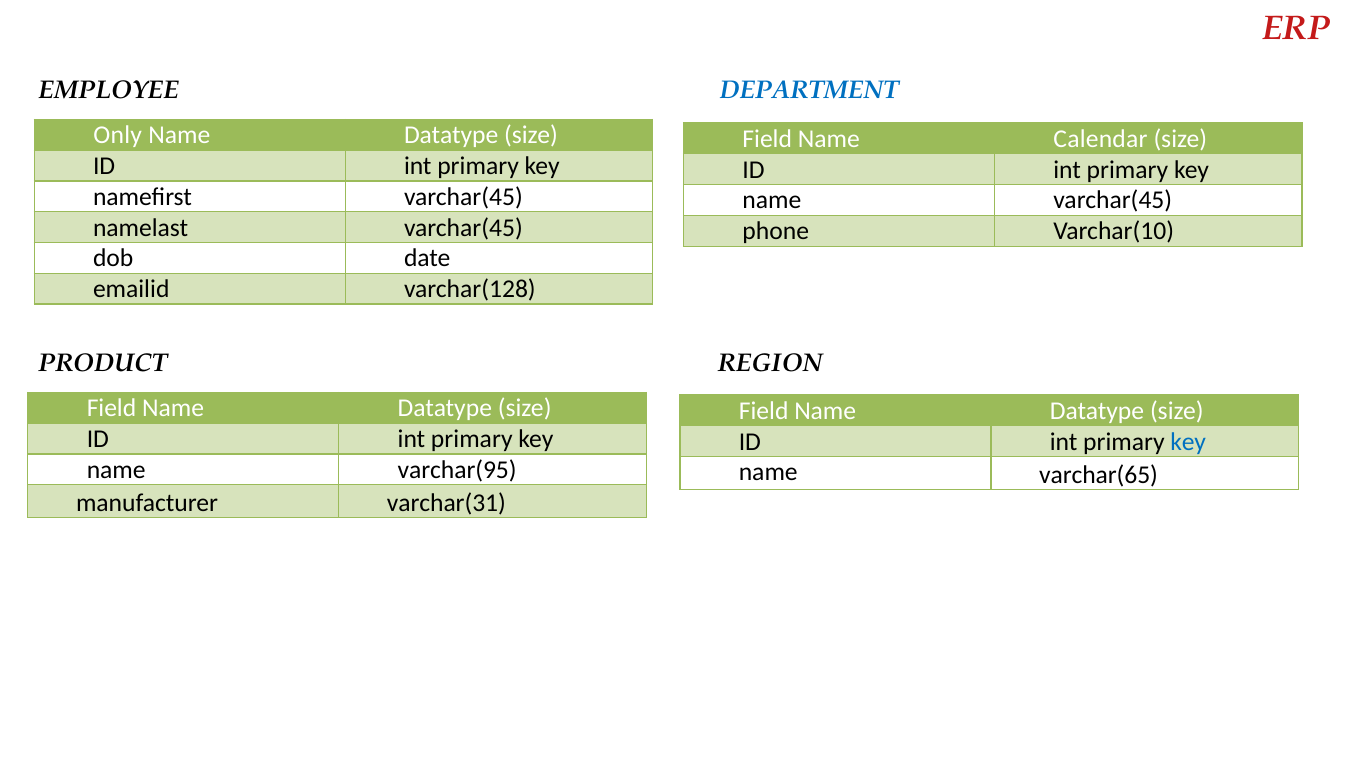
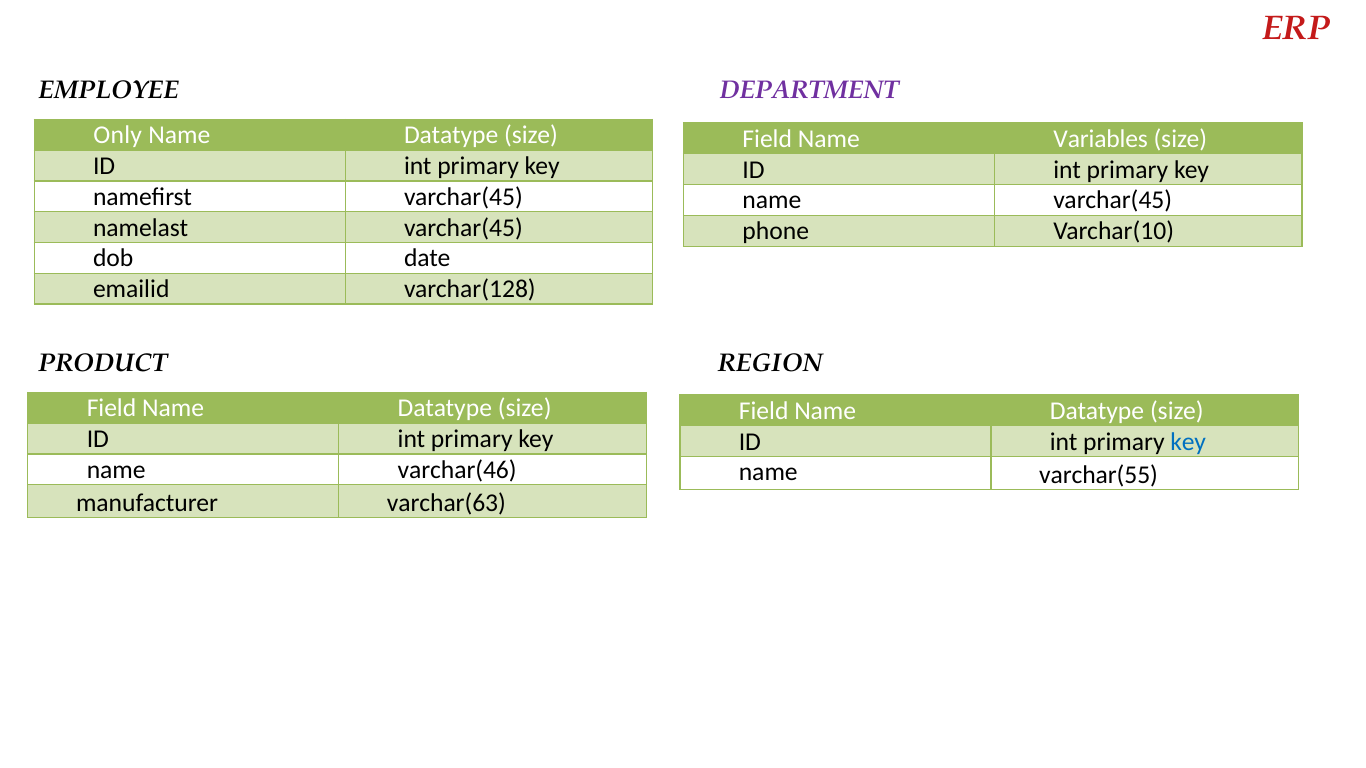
DEPARTMENT colour: blue -> purple (809, 90)
Calendar: Calendar -> Variables (1101, 139)
varchar(95: varchar(95 -> varchar(46 (457, 470)
varchar(65: varchar(65 -> varchar(55 (1099, 475)
varchar(31: varchar(31 -> varchar(63 (446, 503)
